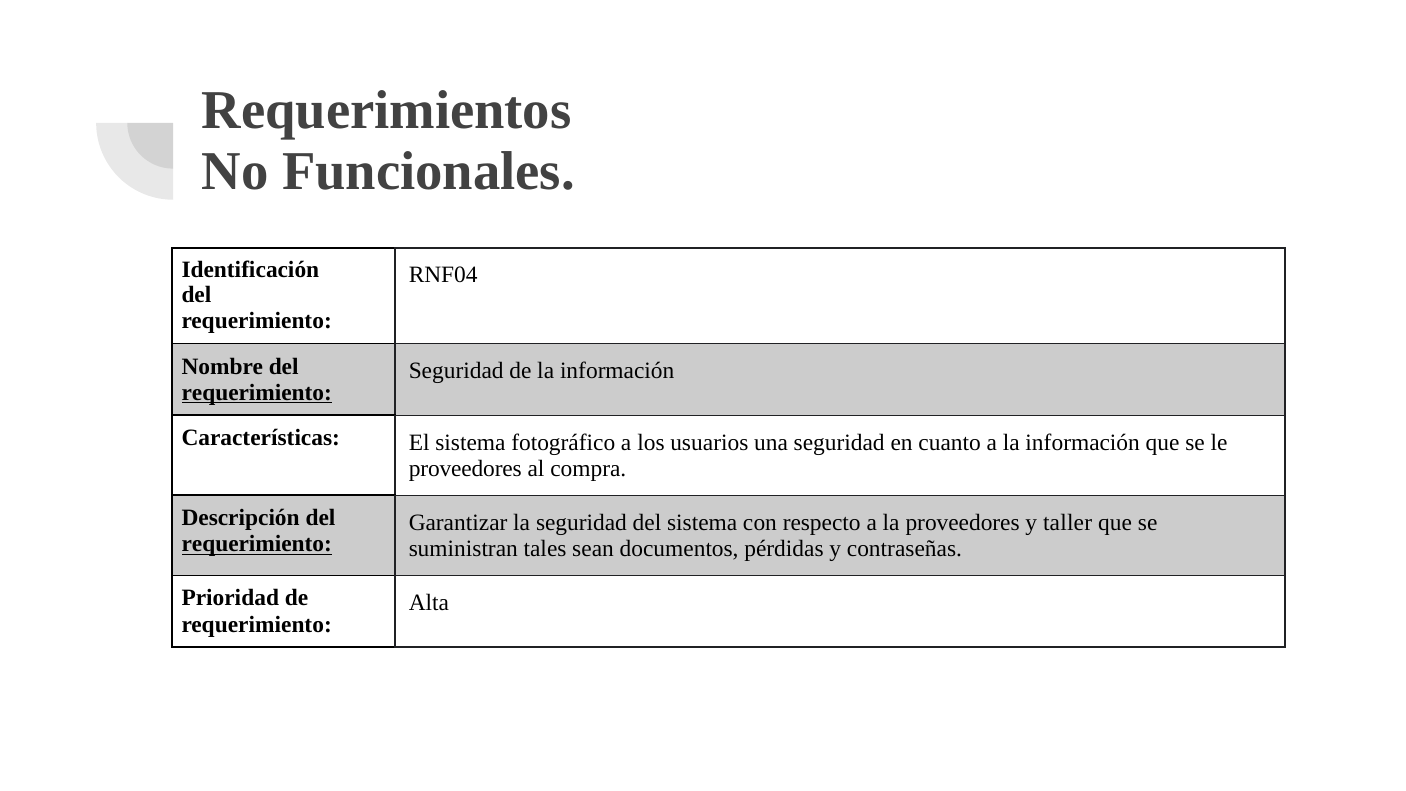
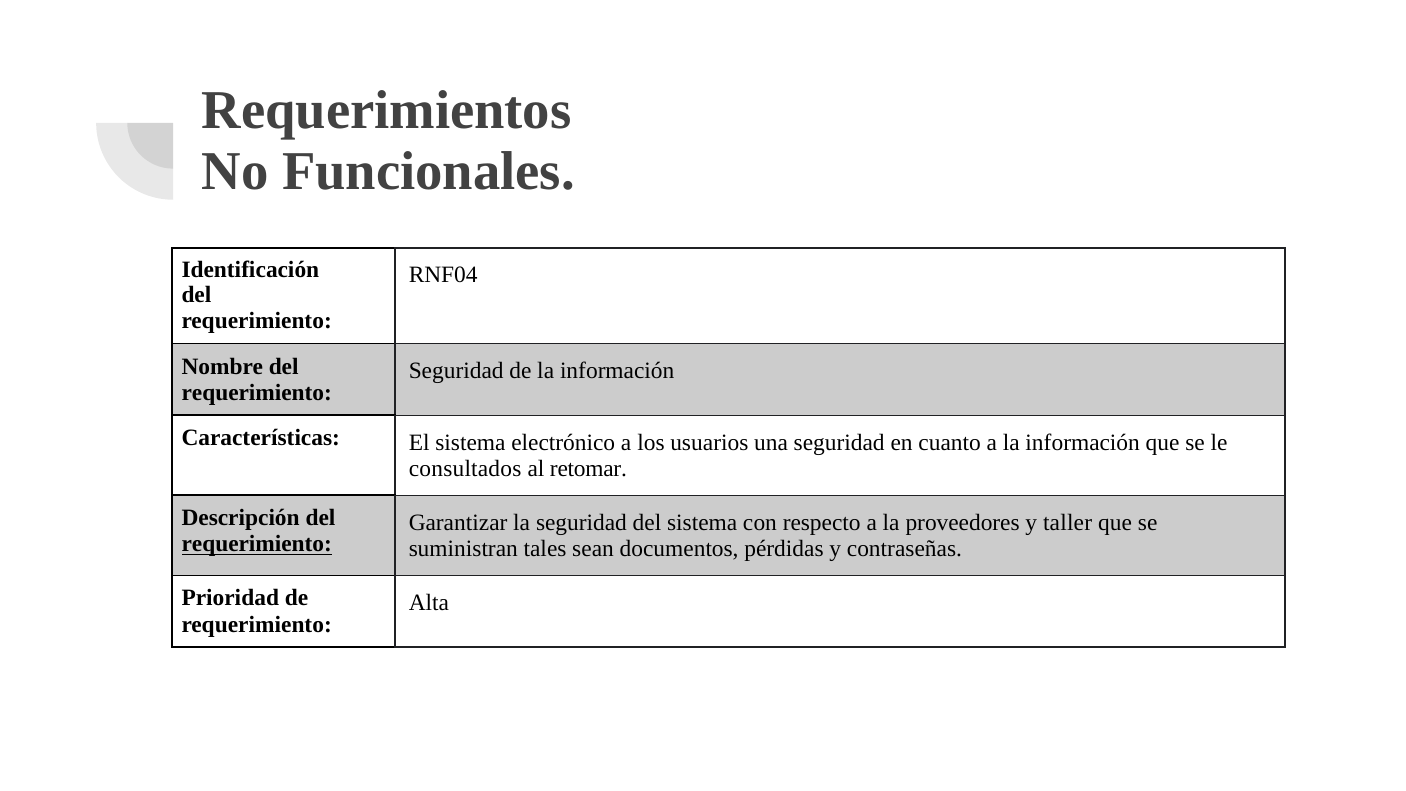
requerimiento underline: present -> none (257, 392)
fotográfico: fotográfico -> electrónico (563, 442)
proveedores: proveedores -> consultados (465, 468)
compra: compra -> retomar (588, 468)
